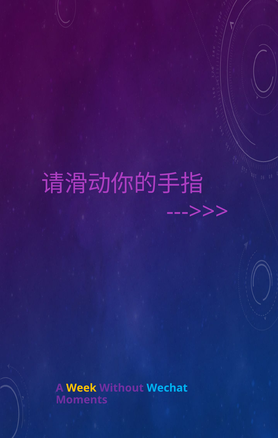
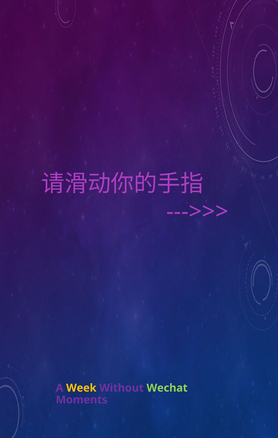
Wechat colour: light blue -> light green (167, 388)
